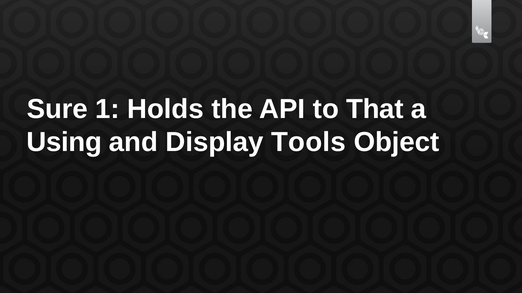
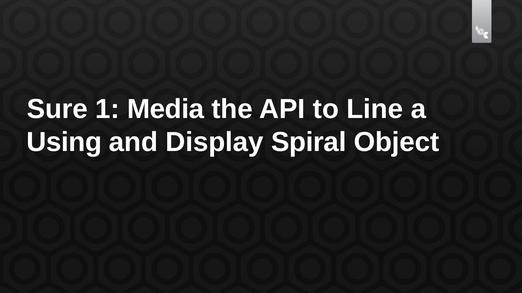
Holds: Holds -> Media (166, 109)
That: That -> Line (375, 109)
Tools: Tools -> Spiral (309, 142)
